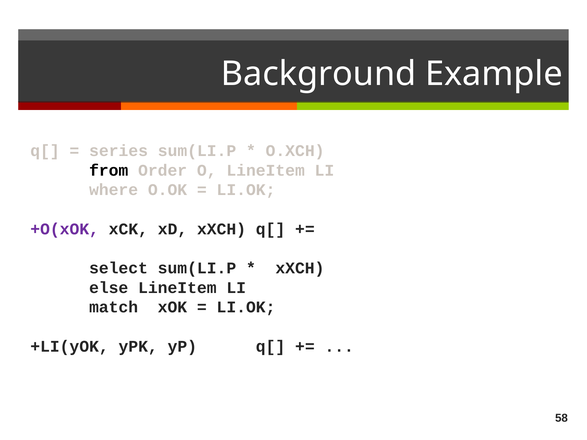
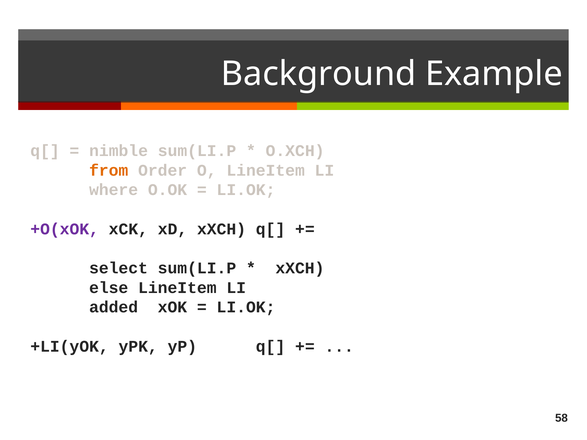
series: series -> nimble (119, 151)
from colour: black -> orange (109, 170)
match: match -> added (114, 307)
